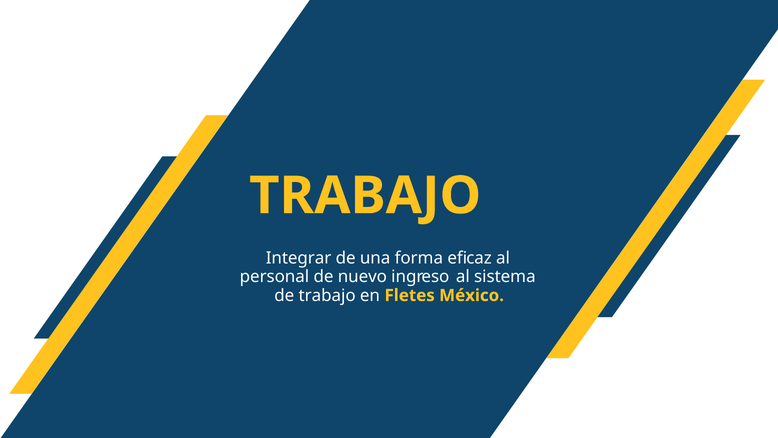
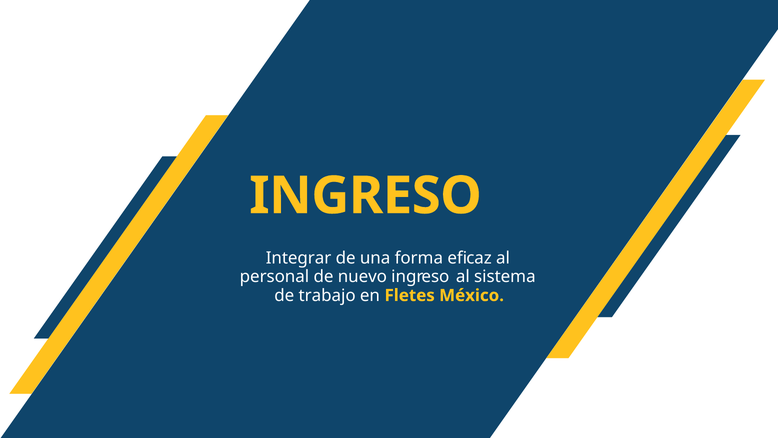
TRABAJO: TRABAJO -> INGRESO (365, 196)
